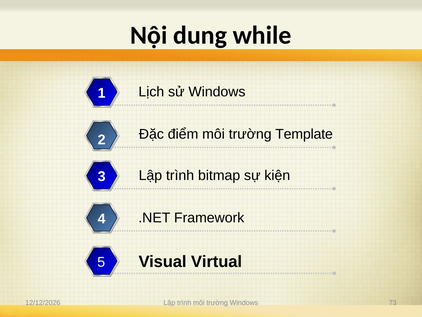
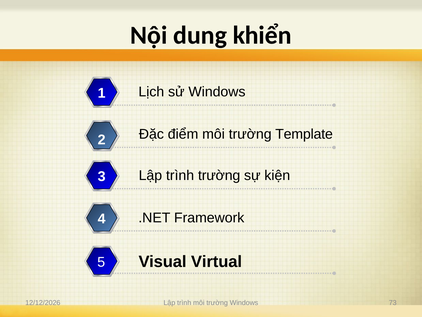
while: while -> khiển (262, 35)
trình bitmap: bitmap -> trường (219, 175)
